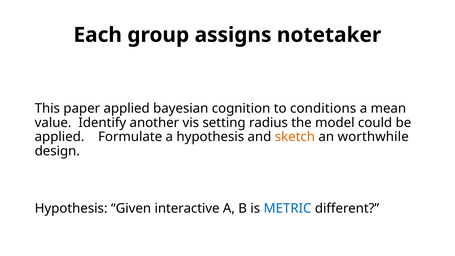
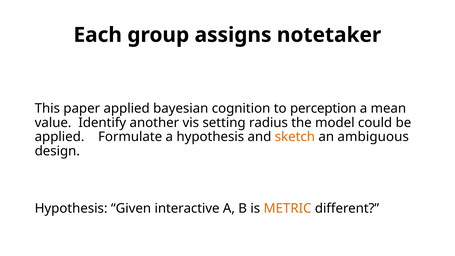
conditions: conditions -> perception (323, 108)
worthwhile: worthwhile -> ambiguous (373, 137)
METRIC colour: blue -> orange (288, 208)
